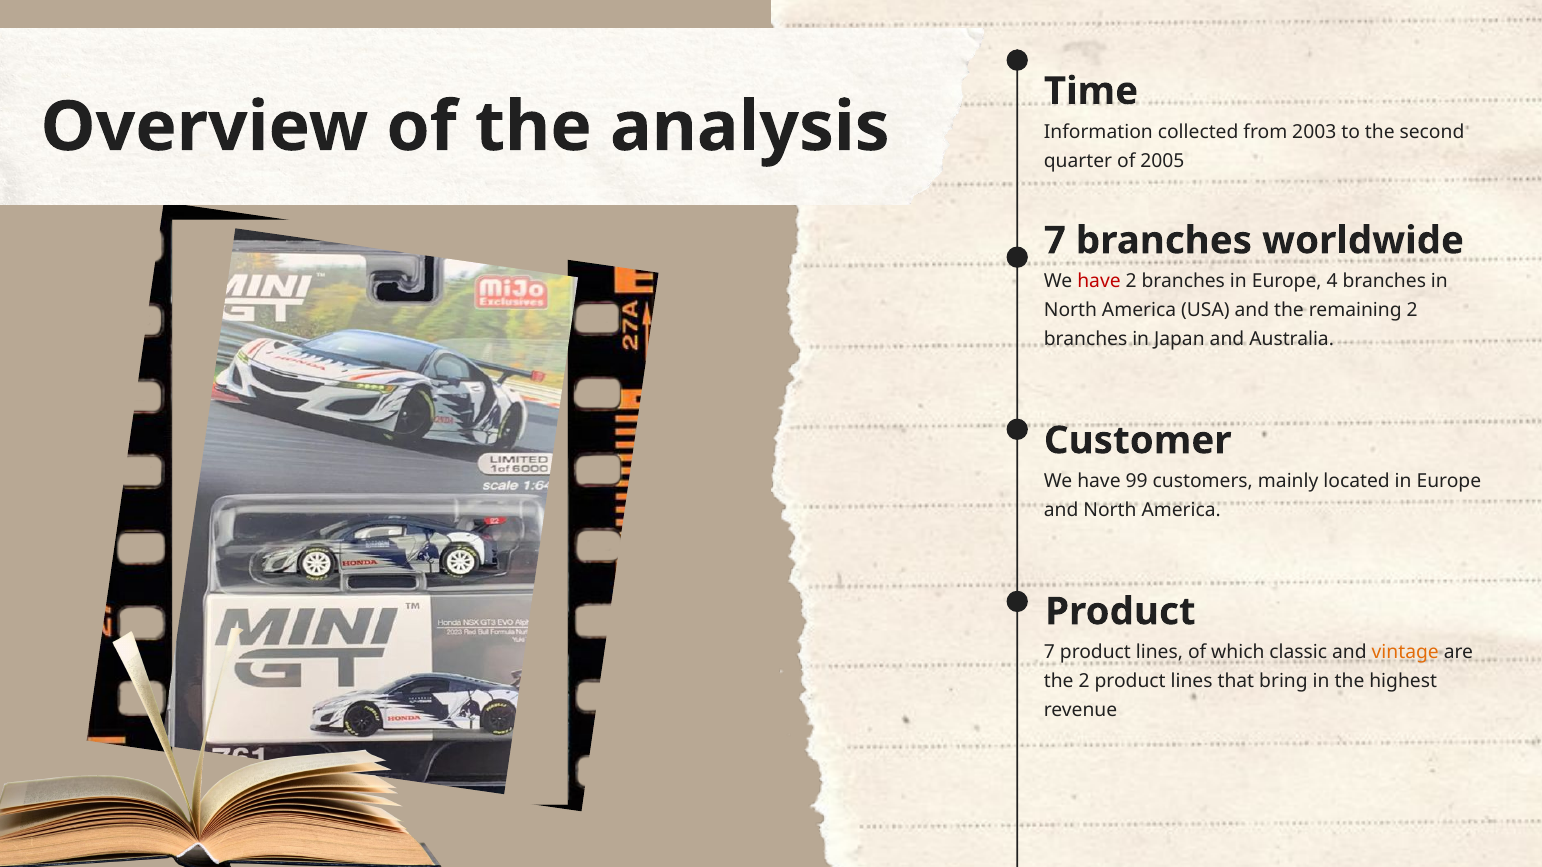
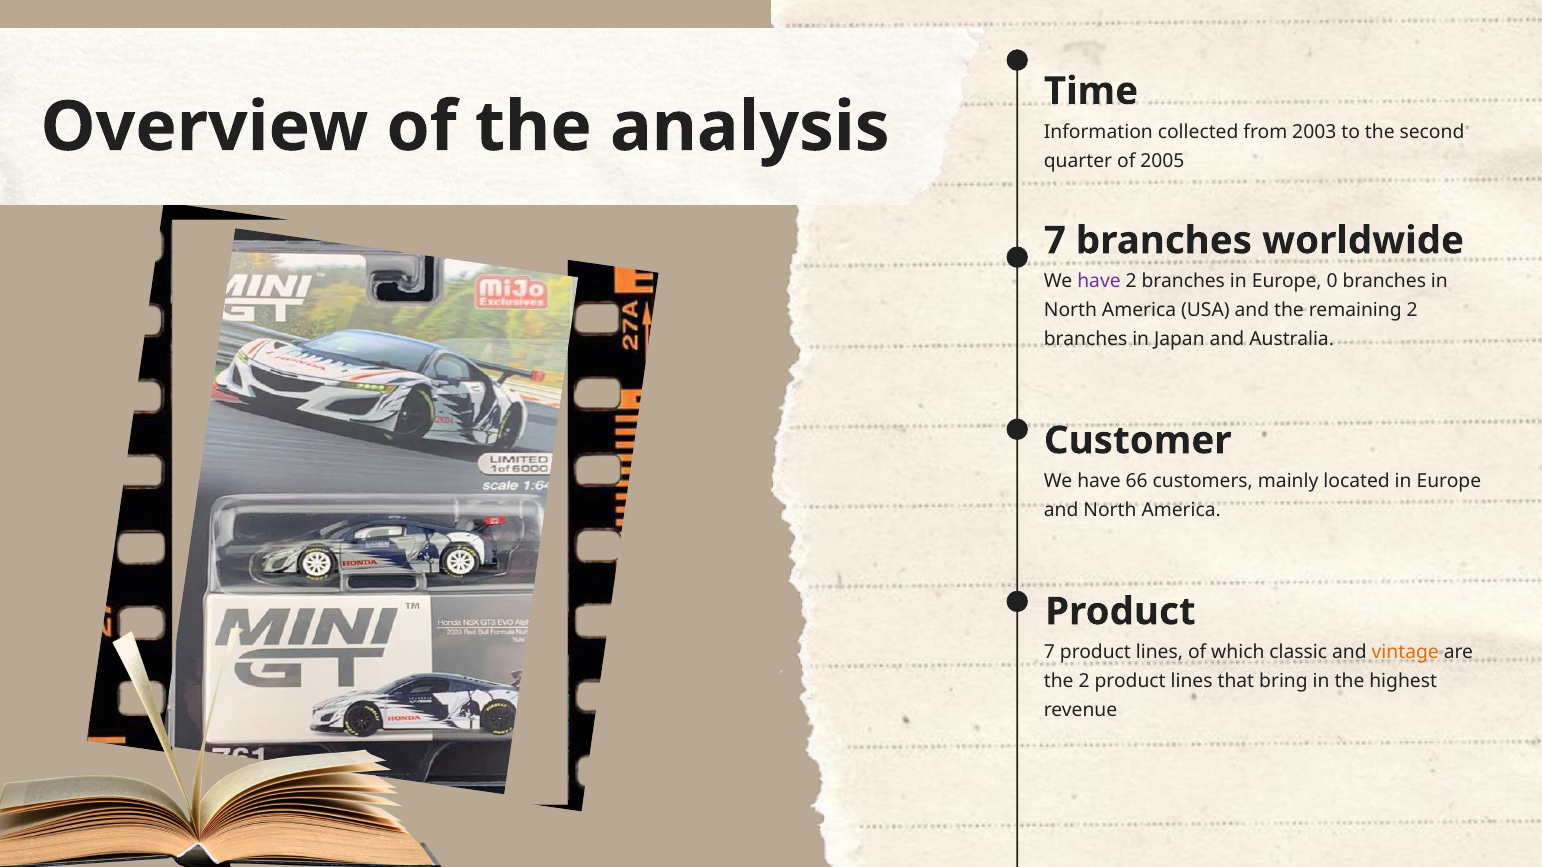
have colour: red -> purple (1099, 282)
4: 4 -> 0 (1332, 282)
99: 99 -> 66 (1137, 482)
